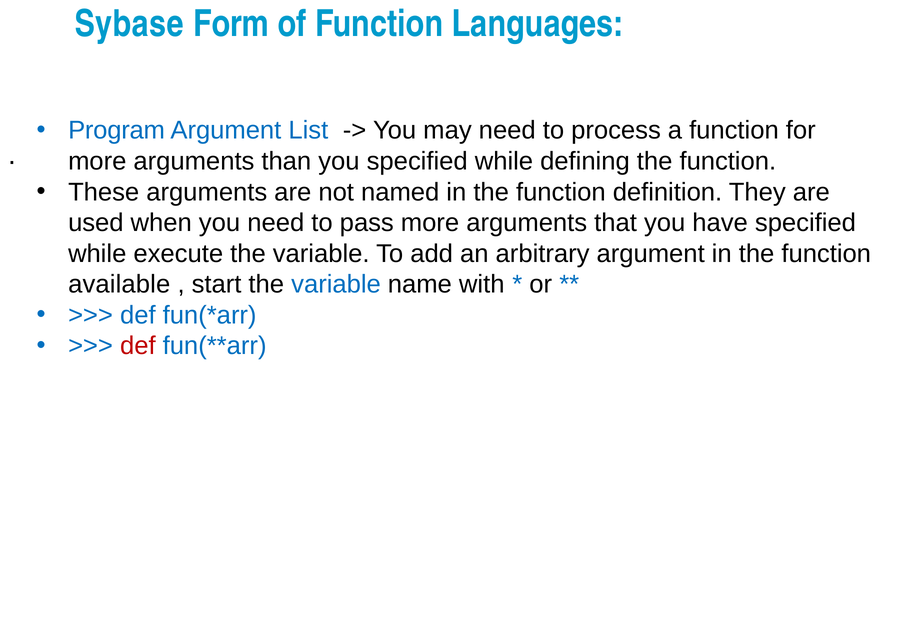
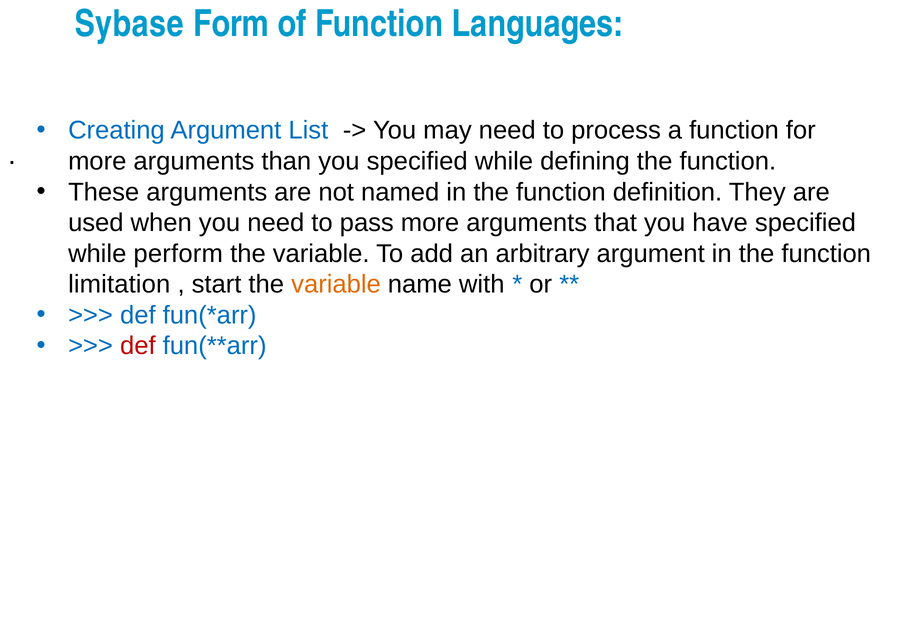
Program: Program -> Creating (116, 130)
execute: execute -> perform (178, 254)
available: available -> limitation (119, 284)
variable colour: blue -> orange (336, 284)
